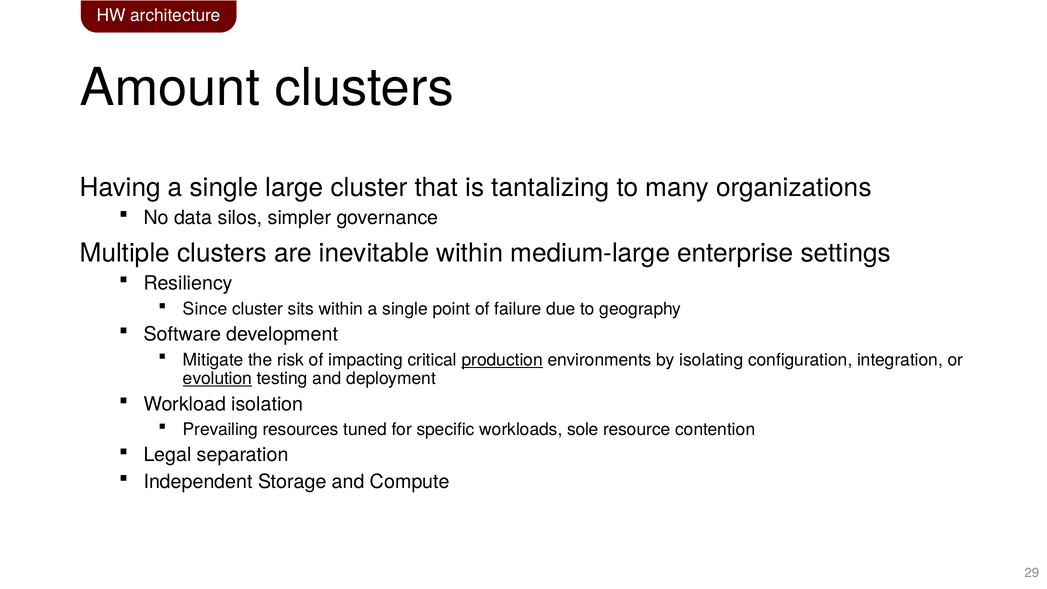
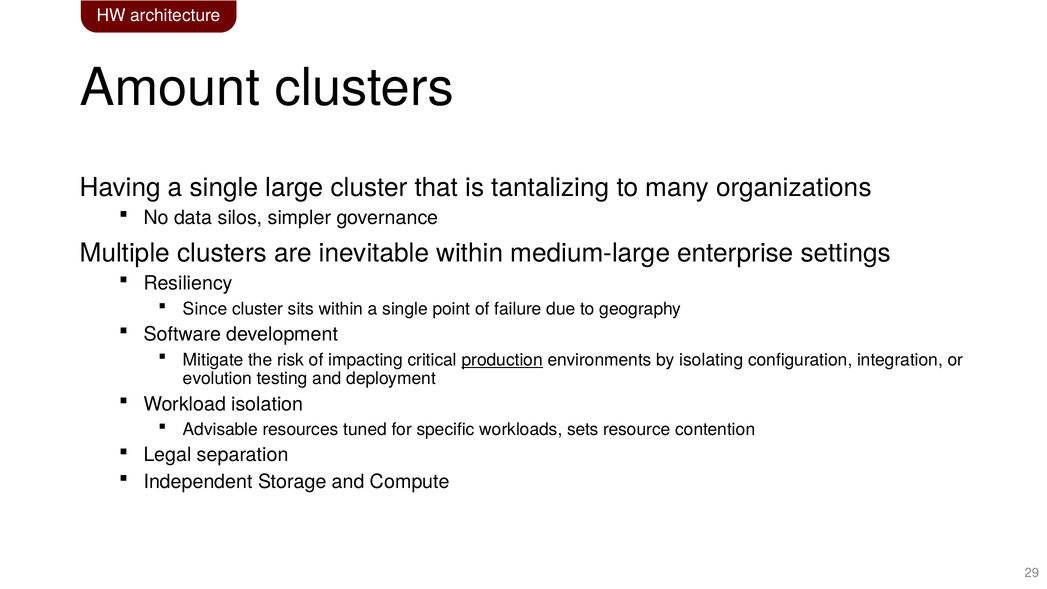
evolution underline: present -> none (217, 379)
Prevailing: Prevailing -> Advisable (220, 429)
sole: sole -> sets (583, 429)
